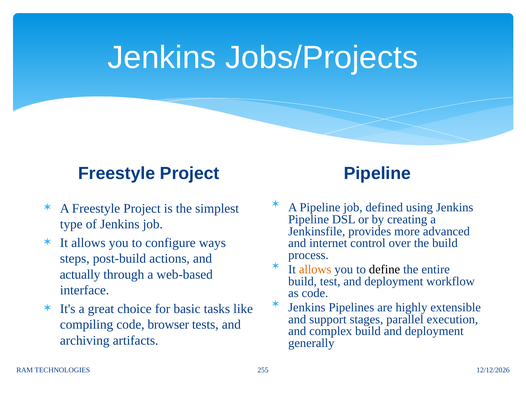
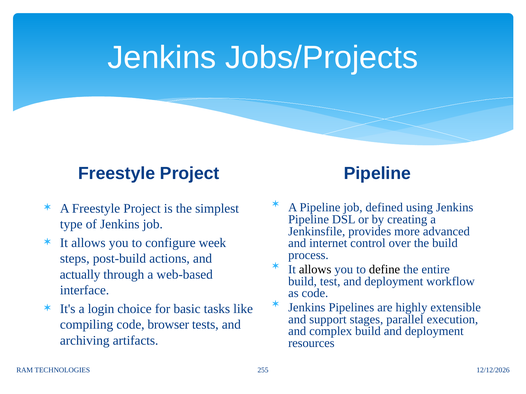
ways: ways -> week (212, 243)
allows colour: orange -> black (315, 270)
great: great -> login (101, 309)
generally: generally -> resources (311, 344)
